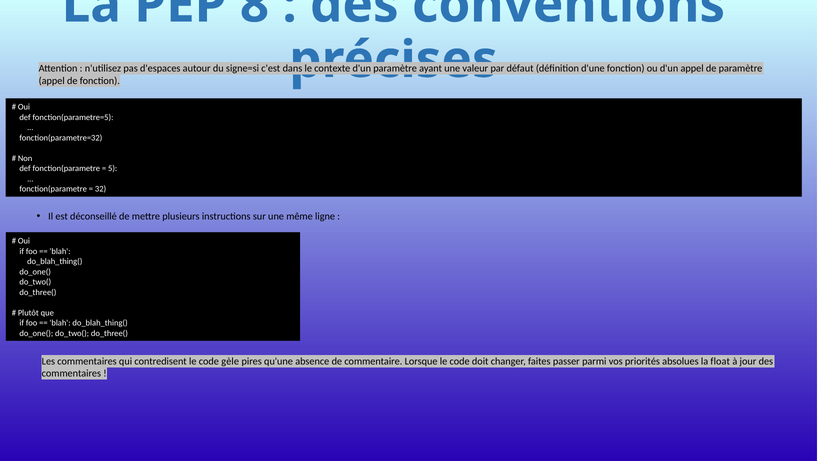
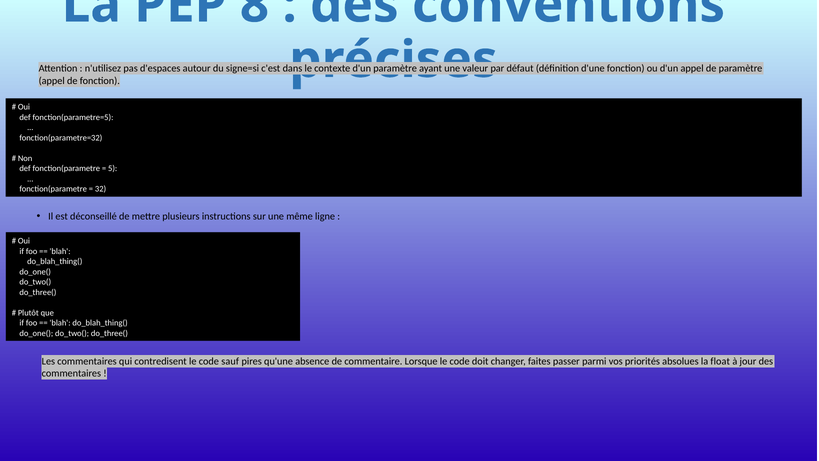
gèle: gèle -> sauf (230, 361)
